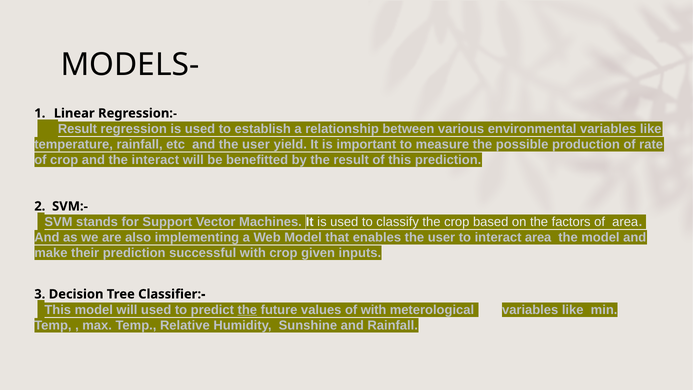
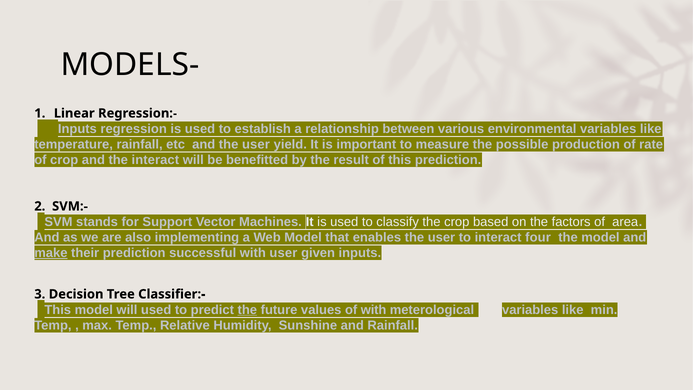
Result: Result -> Inputs (77, 129)
interact area: area -> four (538, 237)
make underline: none -> present (51, 253)
with crop: crop -> user (283, 253)
